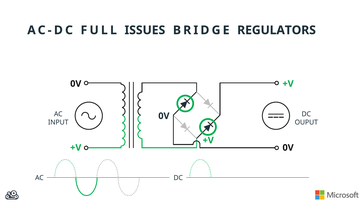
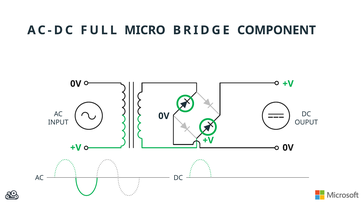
ISSUES: ISSUES -> MICRO (145, 30)
REGULATORS: REGULATORS -> COMPONENT (277, 30)
